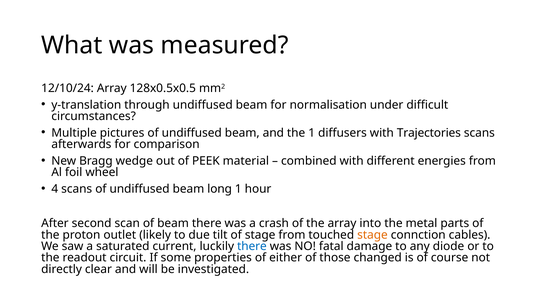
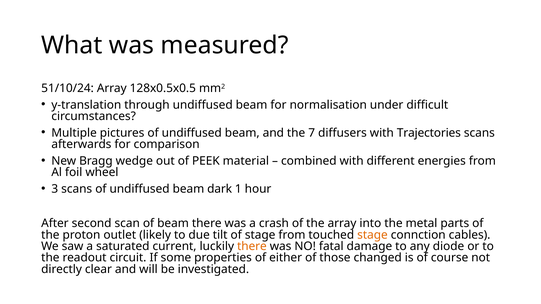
12/10/24: 12/10/24 -> 51/10/24 (68, 88)
the 1: 1 -> 7 (312, 133)
4: 4 -> 3 (55, 189)
long: long -> dark (220, 189)
there colour: blue -> orange (252, 247)
